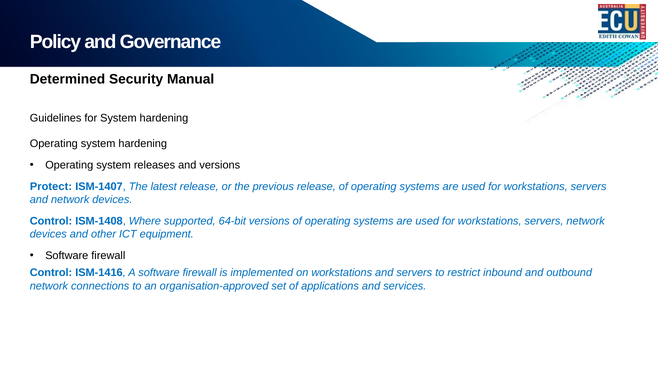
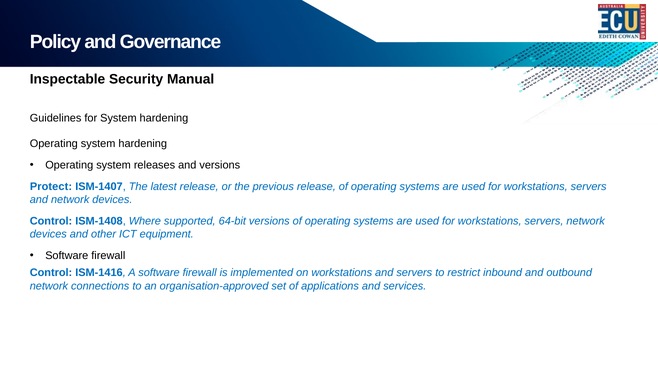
Determined: Determined -> Inspectable (68, 79)
